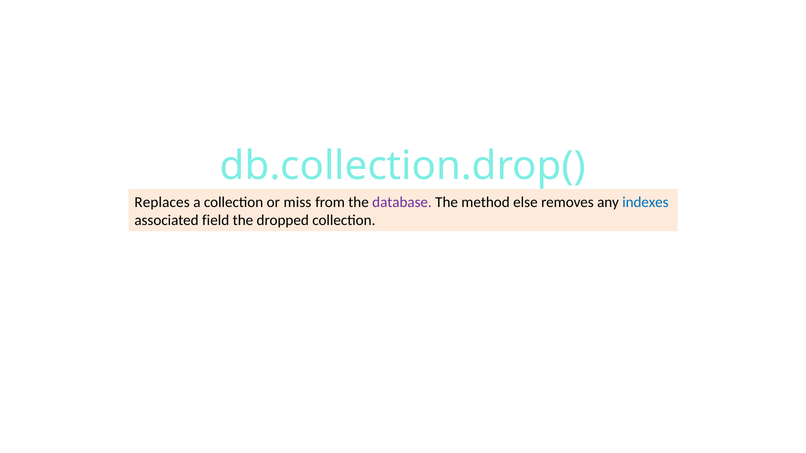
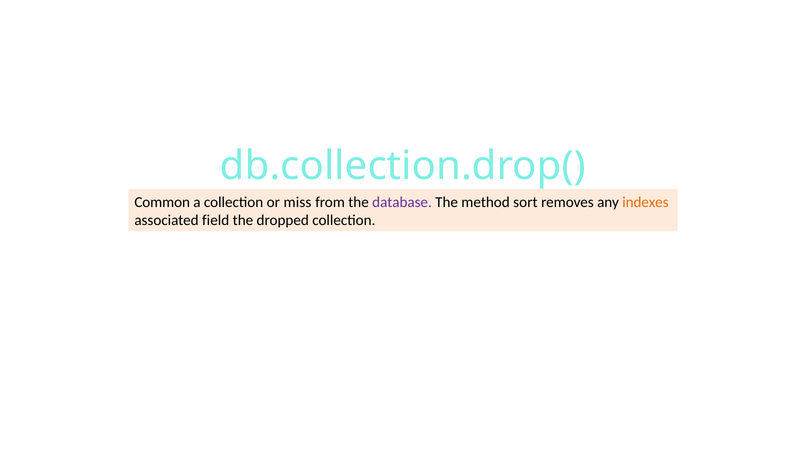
Replaces: Replaces -> Common (162, 202)
else: else -> sort (525, 202)
indexes colour: blue -> orange (645, 202)
